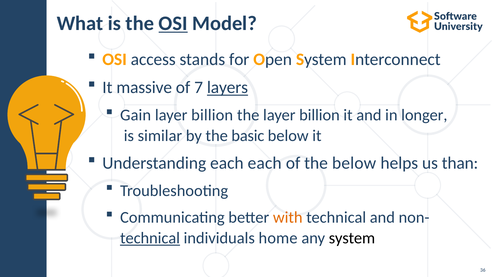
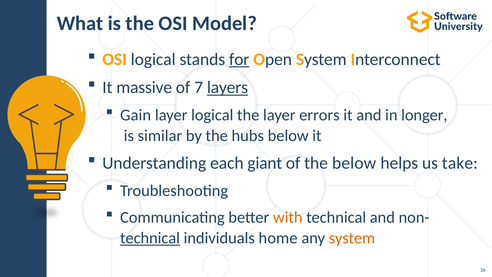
OSI underline: present -> none (173, 23)
OSI access: access -> logical (153, 59)
for underline: none -> present (239, 59)
billion: billion -> logical (212, 115)
the layer billion: billion -> errors (319, 115)
basic: basic -> hubs (248, 136)
each each: each -> giant (265, 163)
than: than -> take (460, 163)
system colour: black -> orange (352, 238)
